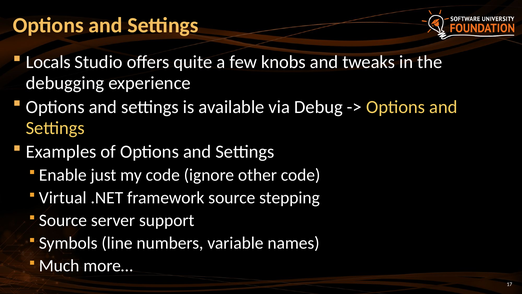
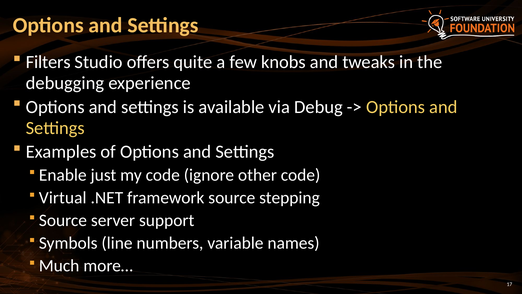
Locals: Locals -> Filters (48, 62)
